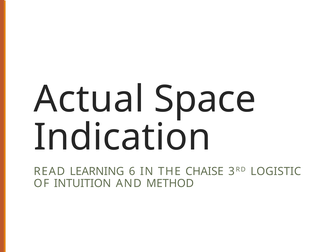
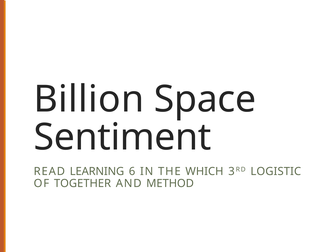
Actual: Actual -> Billion (89, 99)
Indication: Indication -> Sentiment (123, 137)
CHAISE: CHAISE -> WHICH (204, 171)
INTUITION: INTUITION -> TOGETHER (82, 183)
